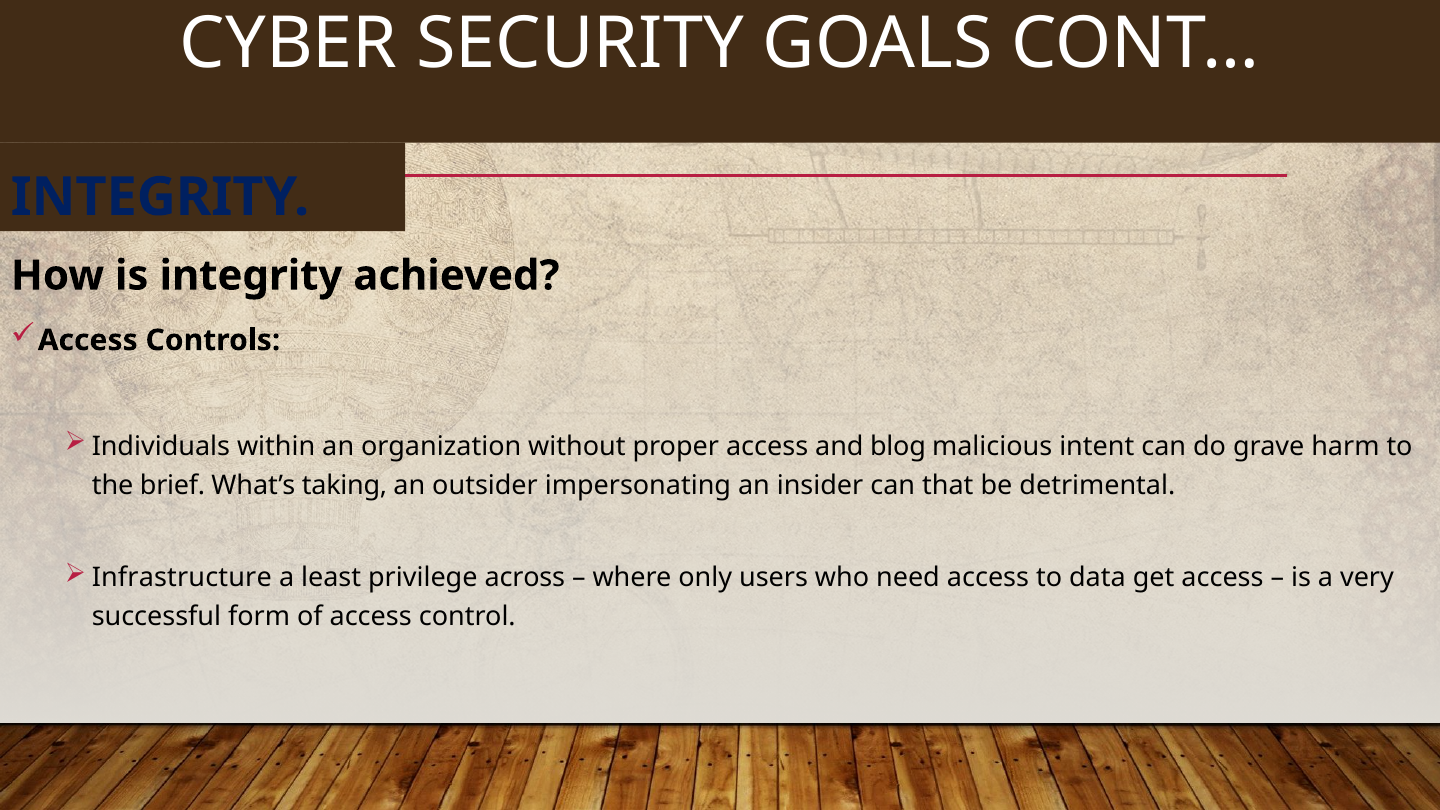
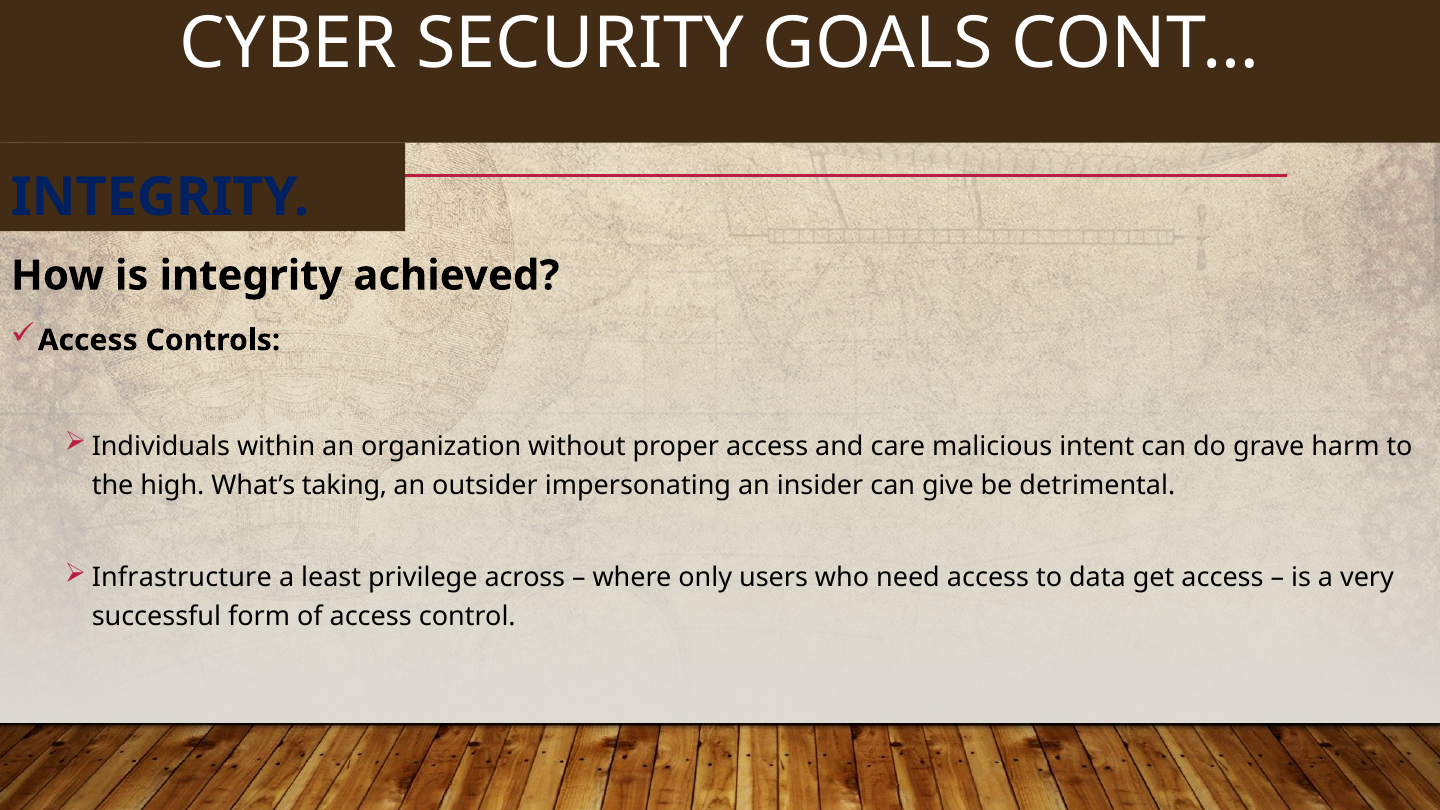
blog: blog -> care (898, 447)
brief: brief -> high (172, 485)
that: that -> give (948, 485)
